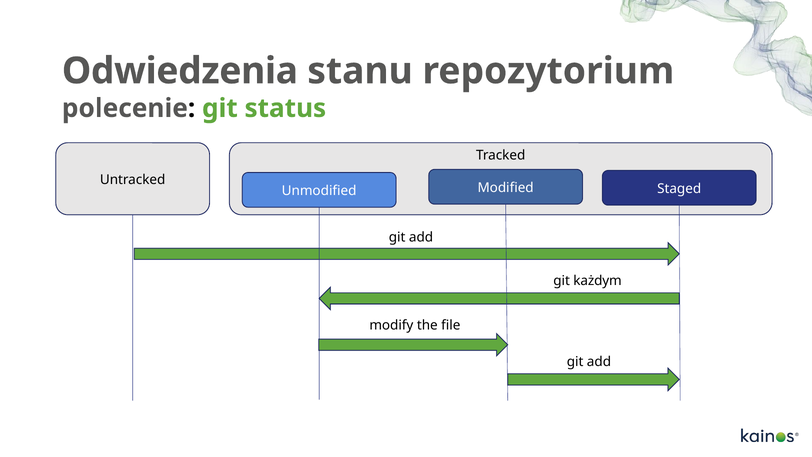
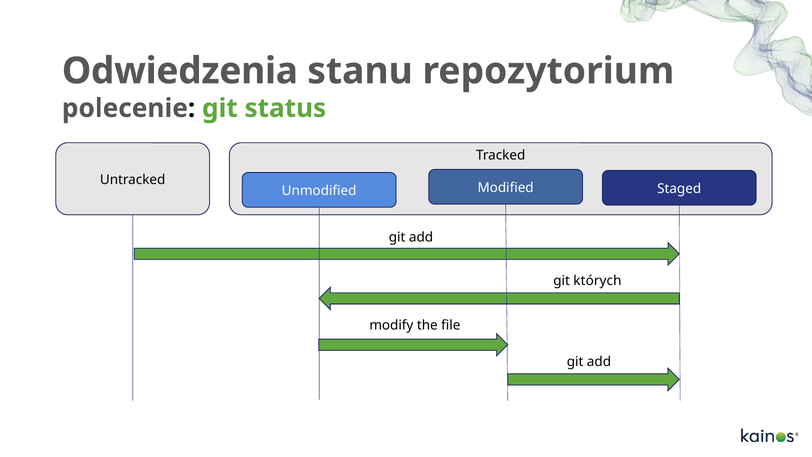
każdym: każdym -> których (597, 281)
